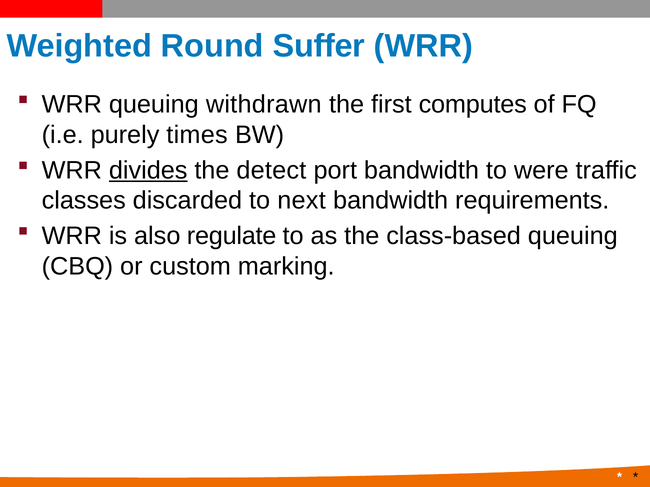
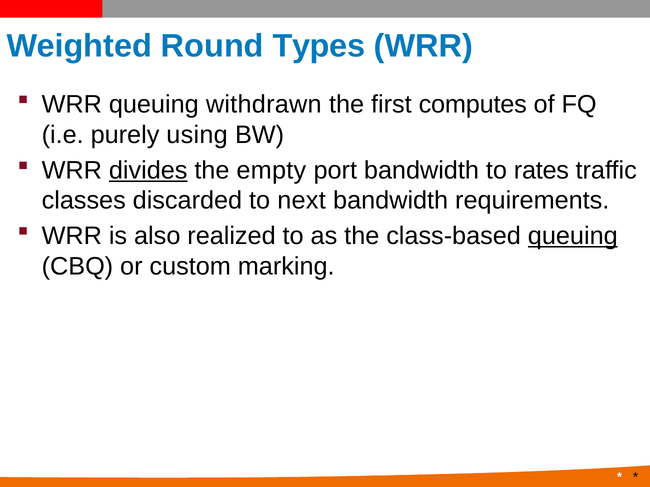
Suffer: Suffer -> Types (319, 46)
times: times -> using (197, 135)
detect: detect -> empty (271, 170)
were: were -> rates (541, 170)
regulate: regulate -> realized (232, 236)
queuing underline: none -> present (573, 236)
